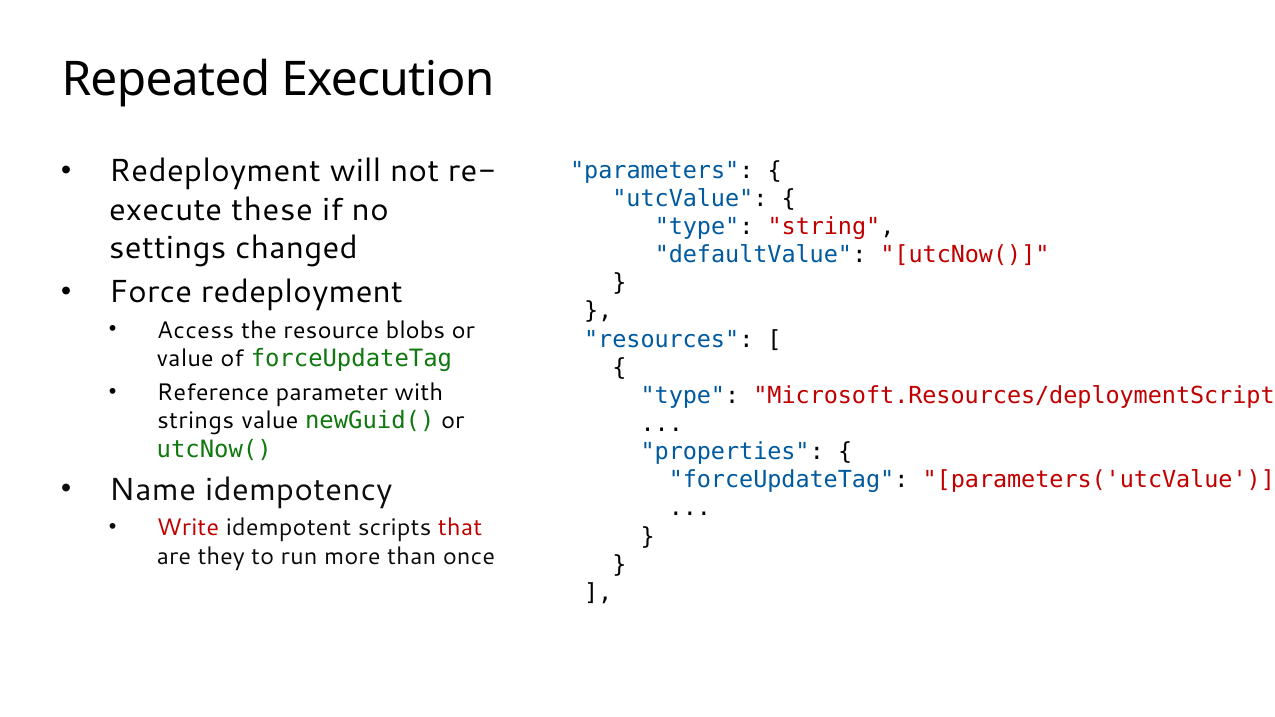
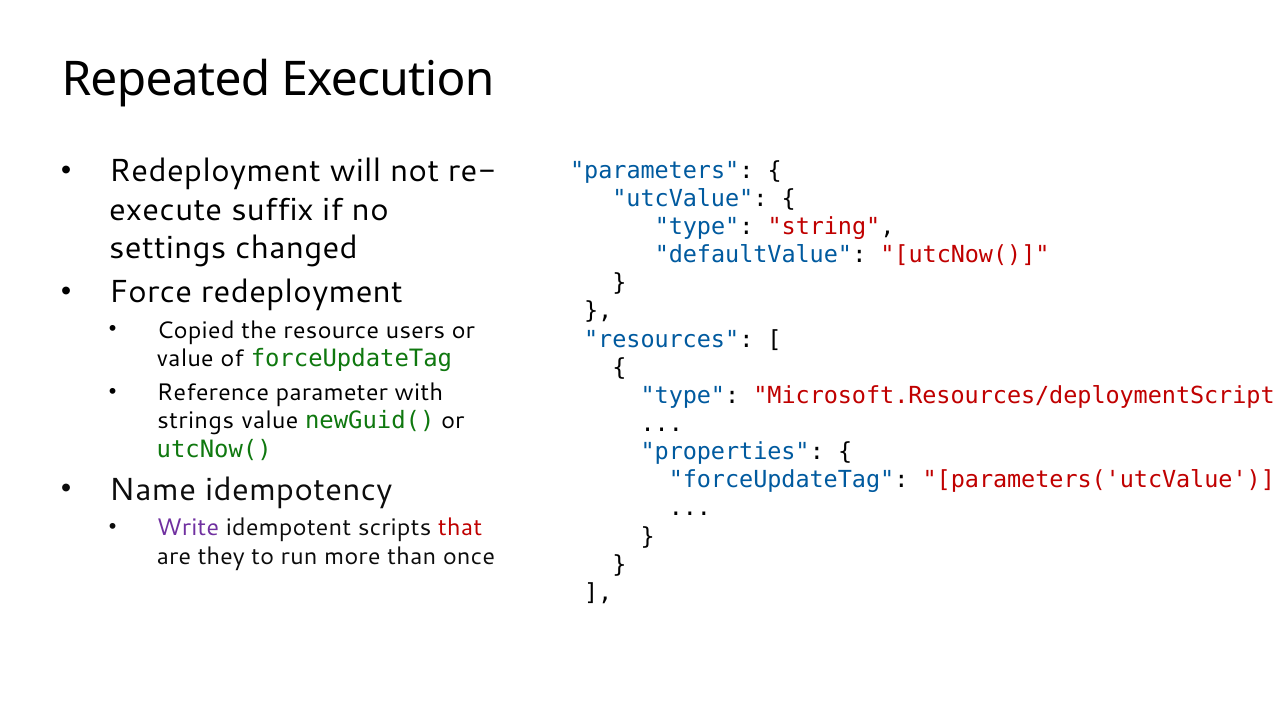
these: these -> suffix (272, 210)
Access: Access -> Copied (196, 330)
blobs: blobs -> users (415, 330)
Write colour: red -> purple (188, 528)
